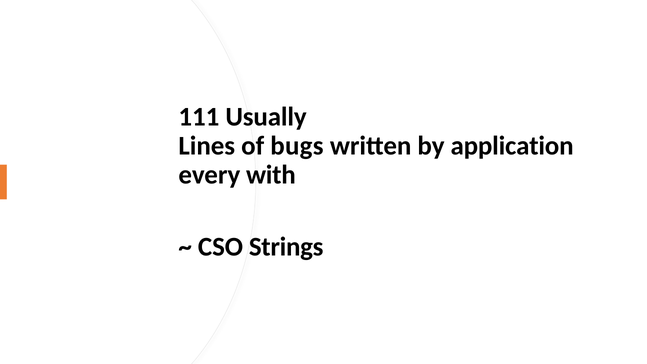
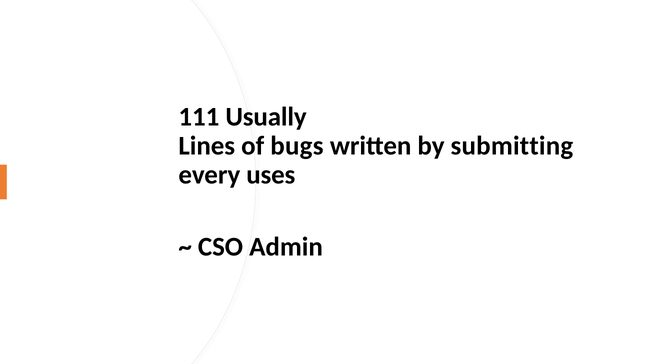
application: application -> submitting (512, 146)
with: with -> uses (271, 175)
Strings: Strings -> Admin (286, 247)
